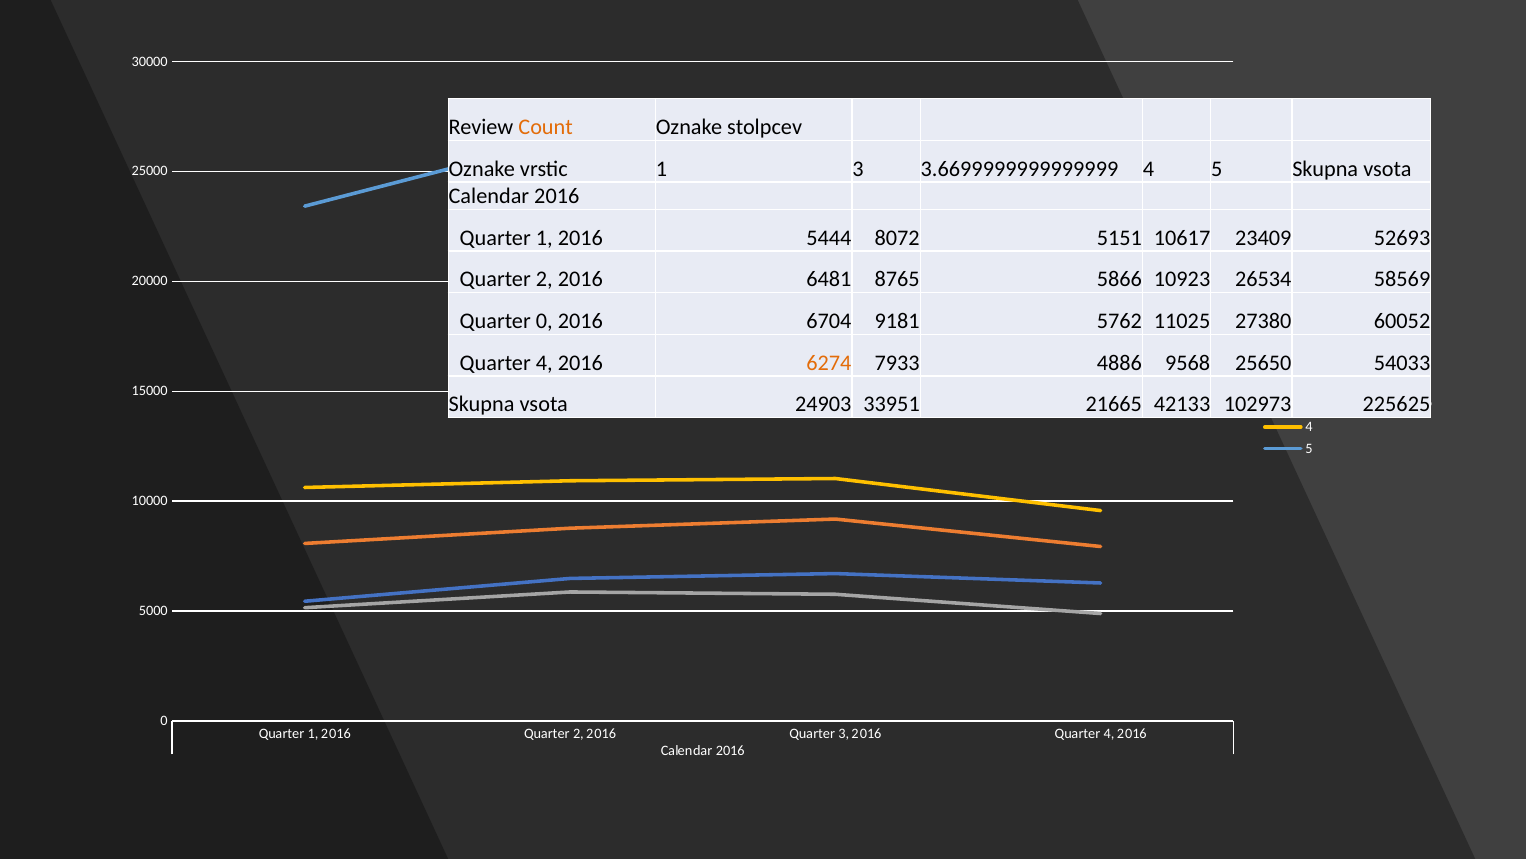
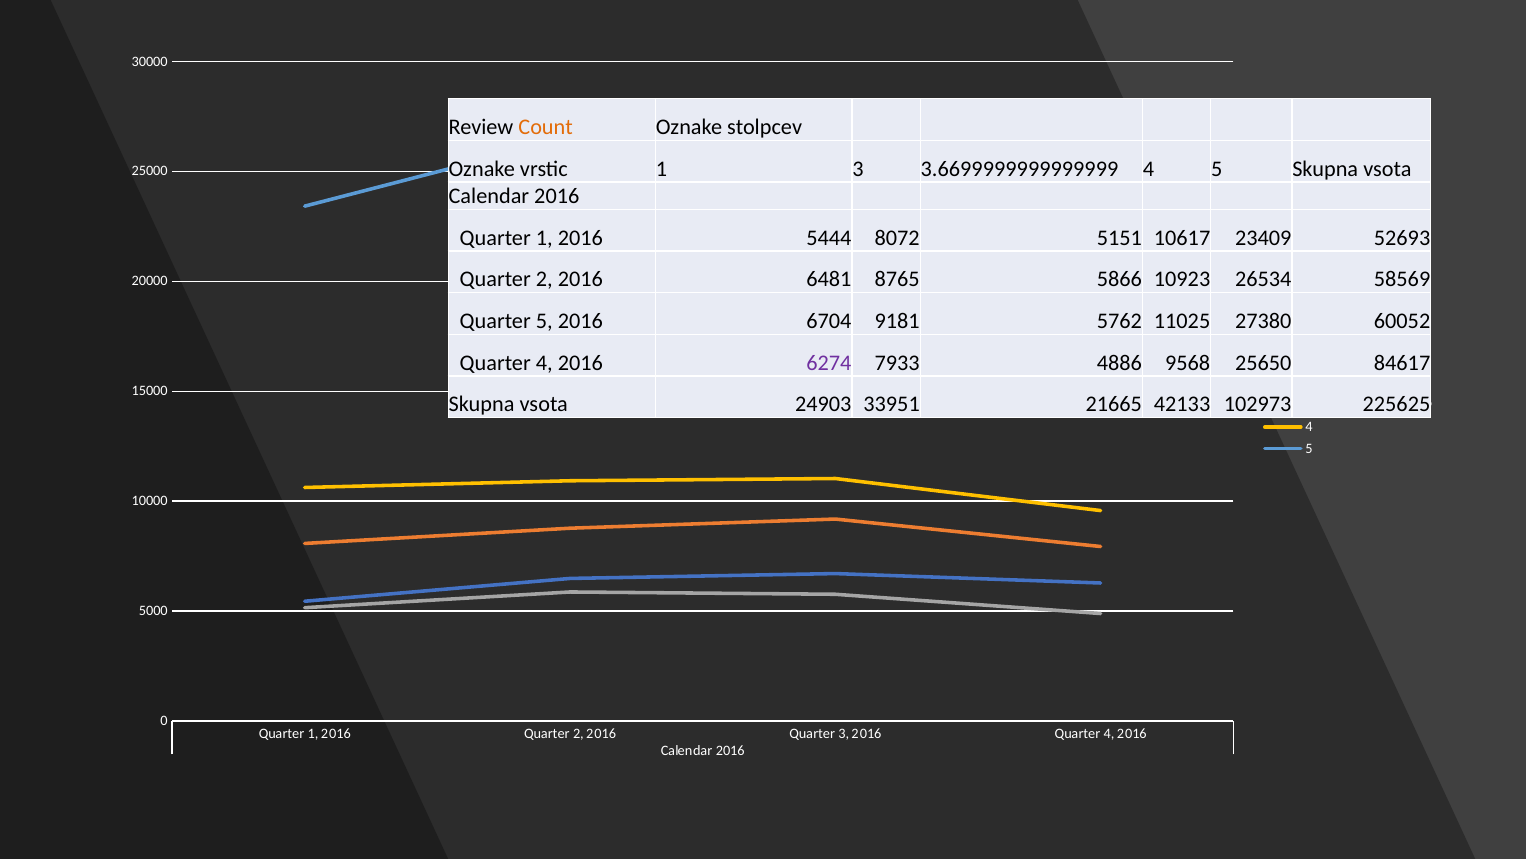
Quarter 0: 0 -> 5 (544, 321)
6274 colour: orange -> purple (829, 362)
54033: 54033 -> 84617 (1402, 362)
